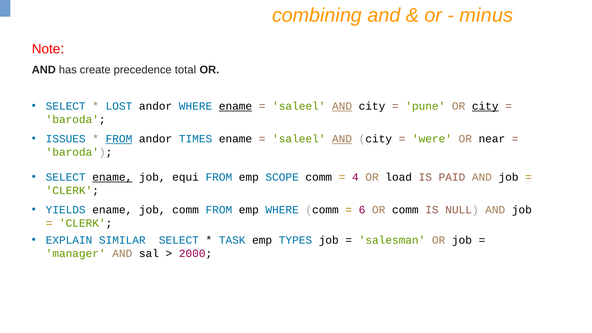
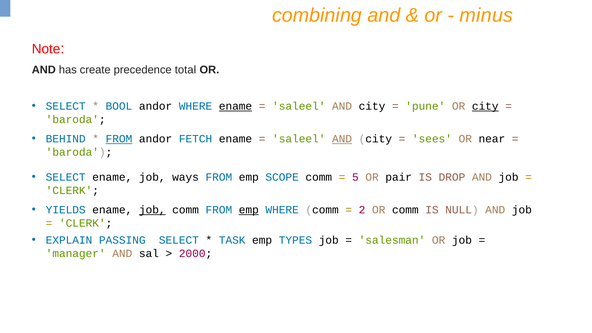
LOST: LOST -> BOOL (119, 106)
AND underline: present -> none (342, 106)
ISSUES: ISSUES -> BEHIND (66, 139)
TIMES: TIMES -> FETCH (196, 139)
were: were -> sees (432, 139)
ename underline: present -> none (112, 177)
equi: equi -> ways (186, 177)
4: 4 -> 5 (355, 177)
load: load -> pair (399, 177)
PAID: PAID -> DROP (452, 177)
job underline: none -> present (152, 210)
emp underline: none -> present (249, 210)
6: 6 -> 2 (362, 210)
SIMILAR: SIMILAR -> PASSING (122, 240)
